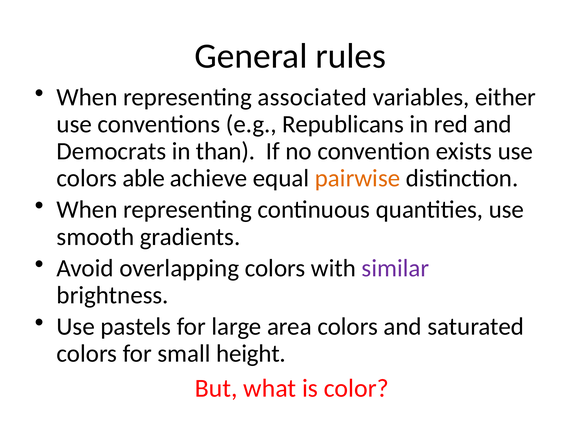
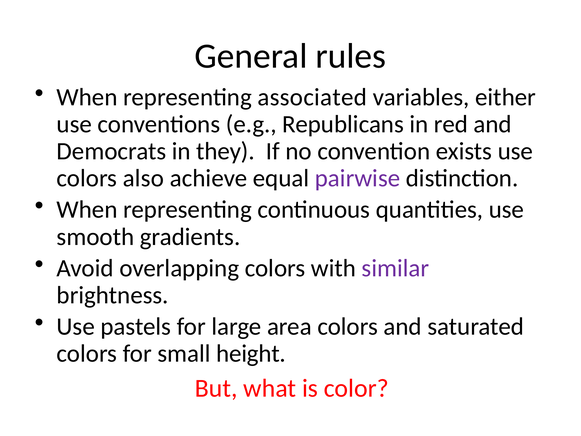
than: than -> they (226, 151)
able: able -> also (143, 178)
pairwise colour: orange -> purple (358, 178)
